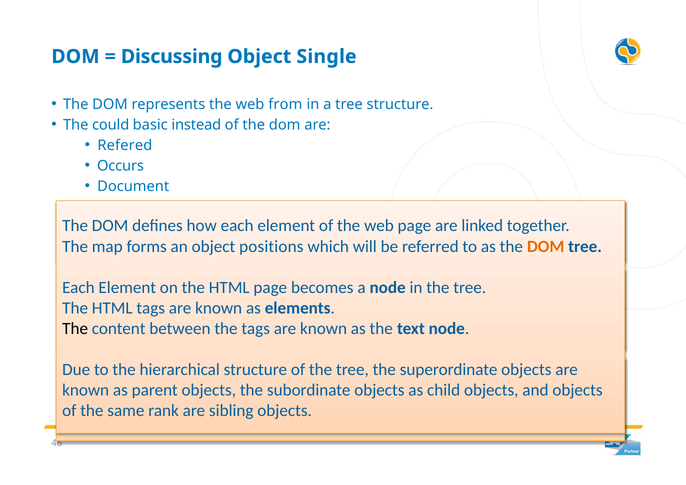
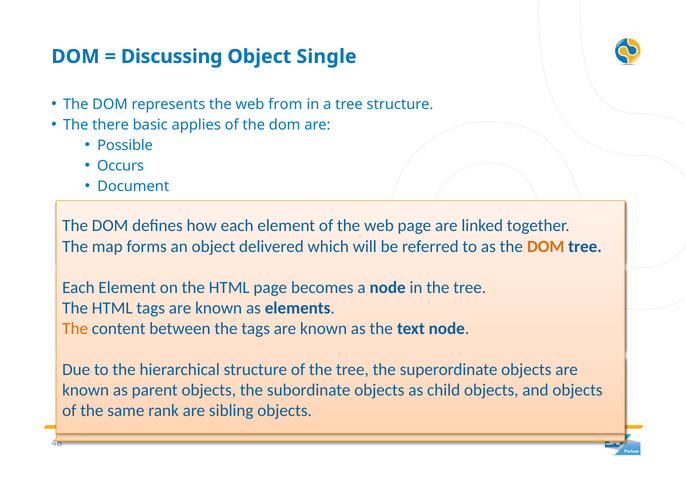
could: could -> there (111, 125)
instead: instead -> applies (196, 125)
Refered: Refered -> Possible (125, 145)
positions: positions -> delivered (271, 247)
The colour: black -> orange (75, 329)
